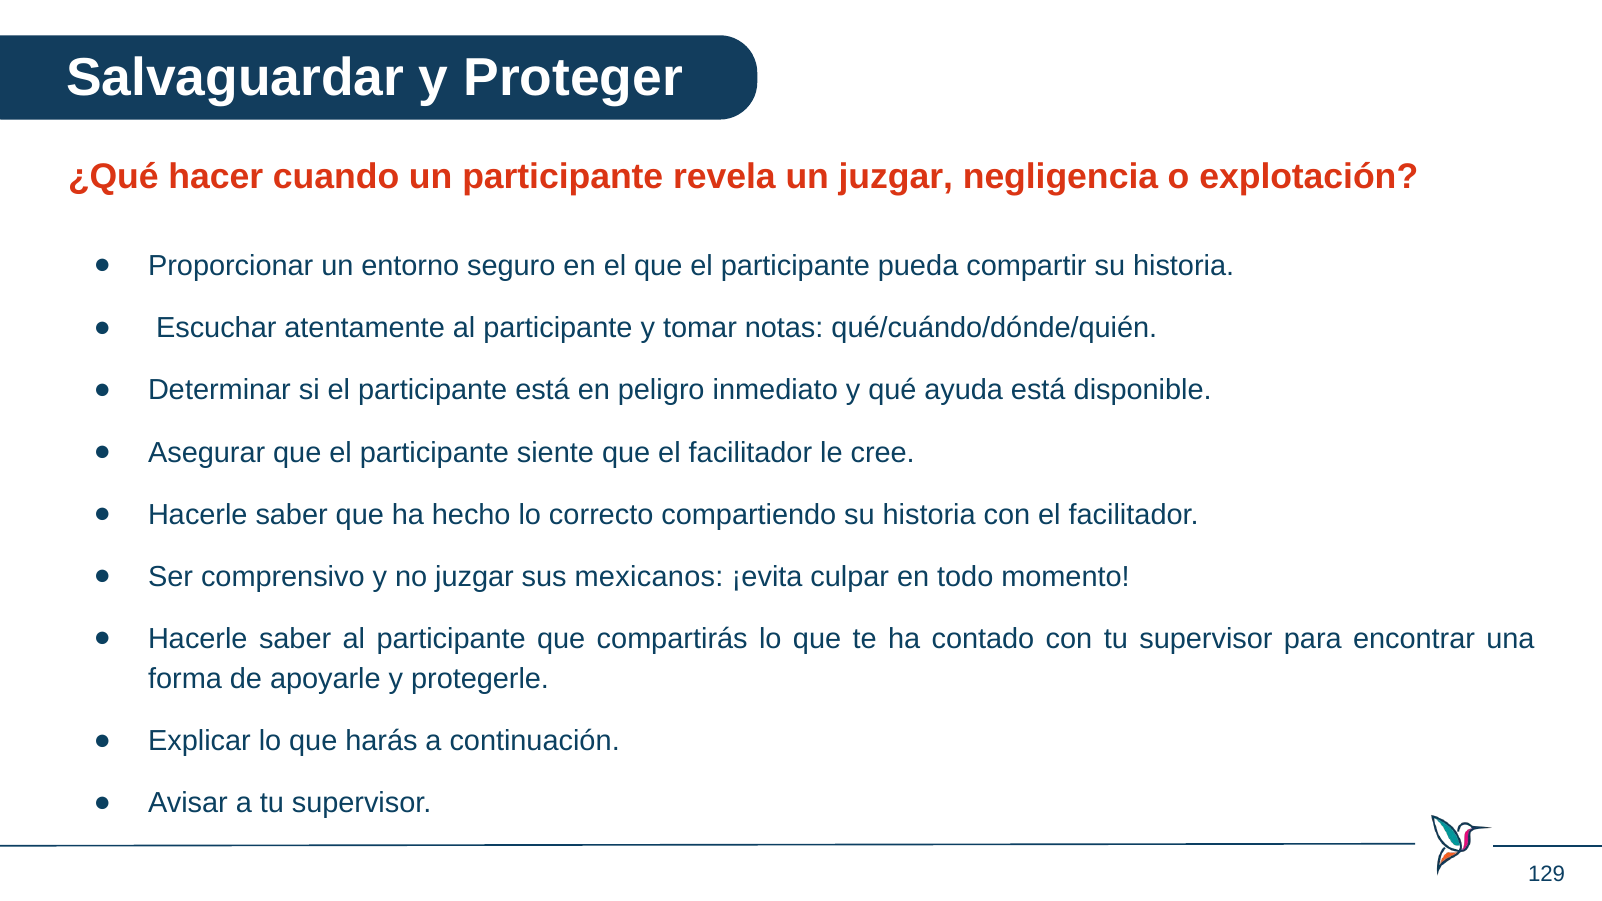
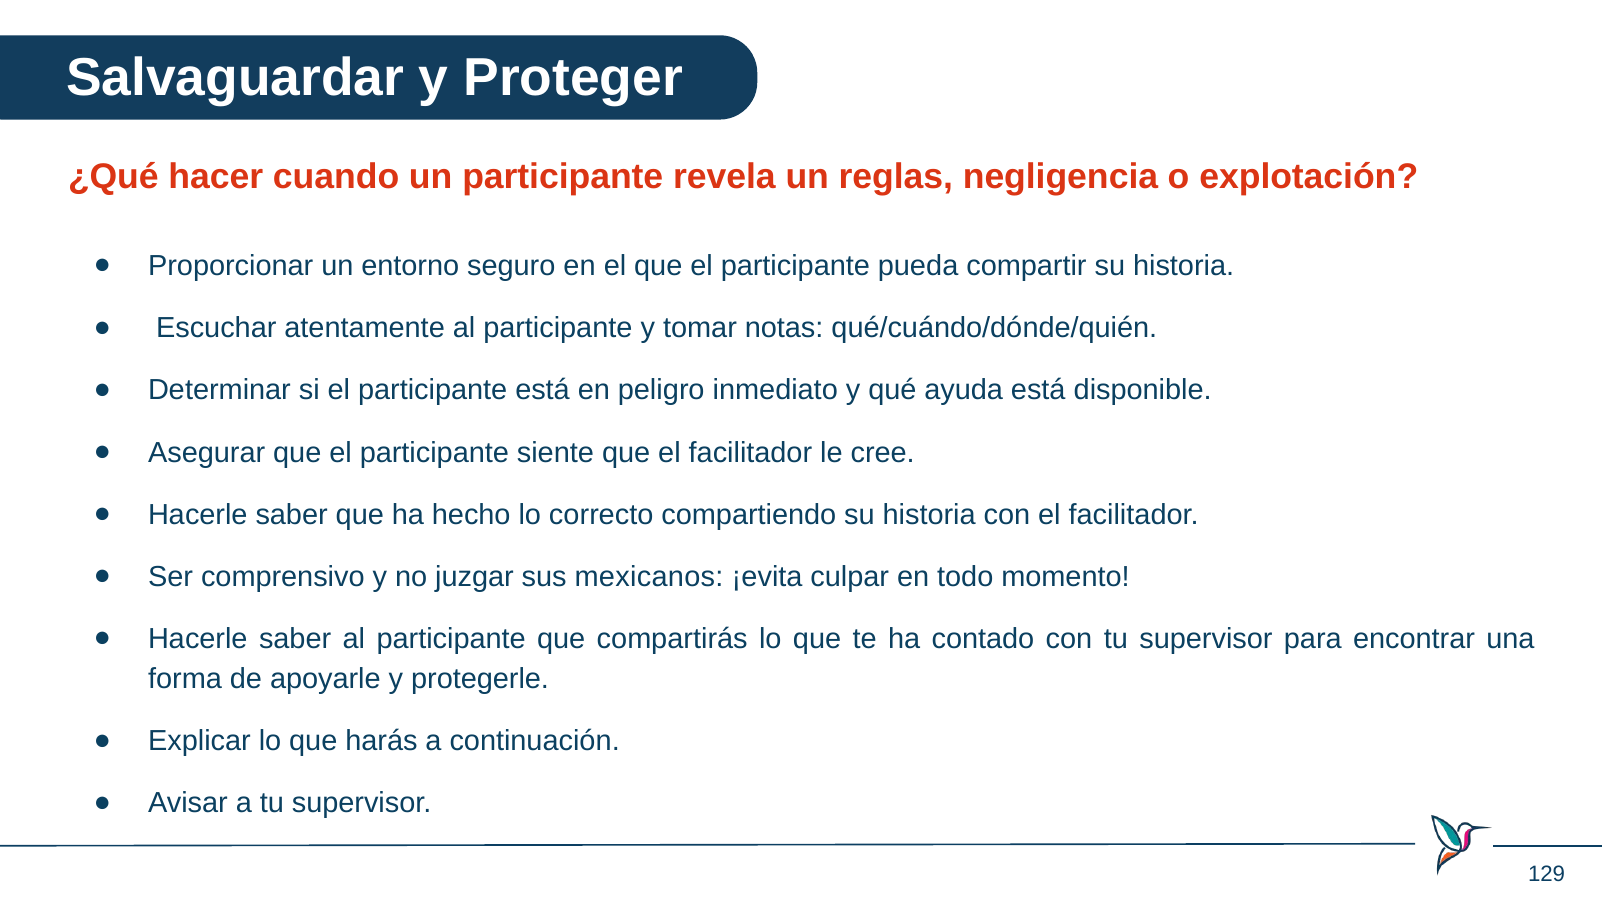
un juzgar: juzgar -> reglas (896, 177)
